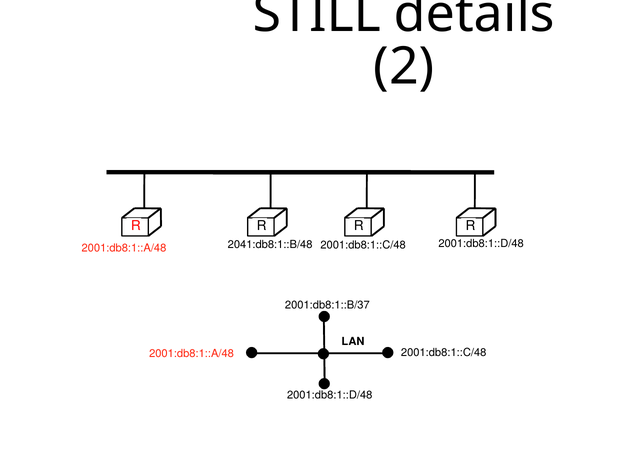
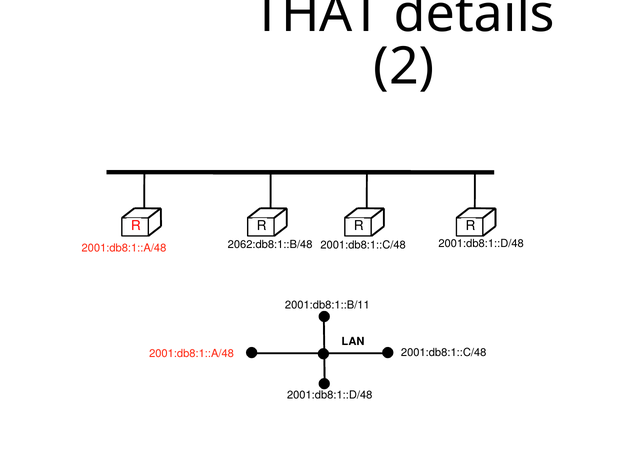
STILL: STILL -> THAT (317, 14)
2041:db8:1::B/48: 2041:db8:1::B/48 -> 2062:db8:1::B/48 (270, 245)
2001:db8:1::B/37: 2001:db8:1::B/37 -> 2001:db8:1::B/11 (327, 306)
